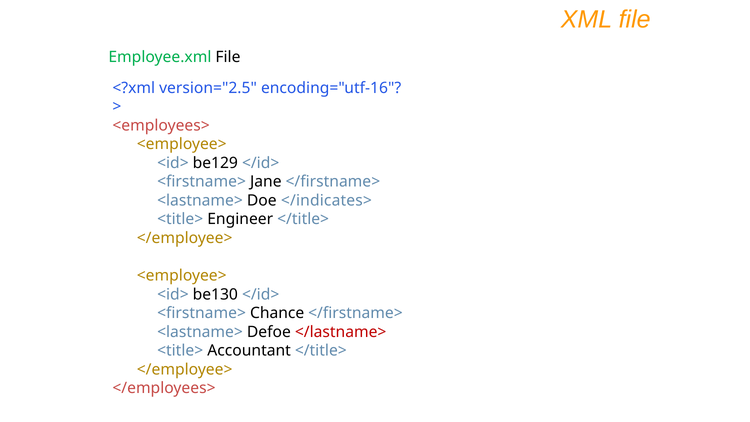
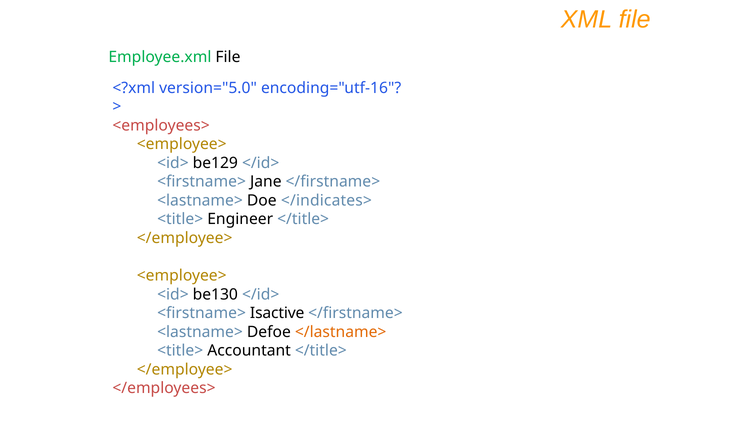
version="2.5: version="2.5 -> version="5.0 (208, 88)
Chance: Chance -> Isactive (277, 313)
</lastname> colour: red -> orange (341, 332)
